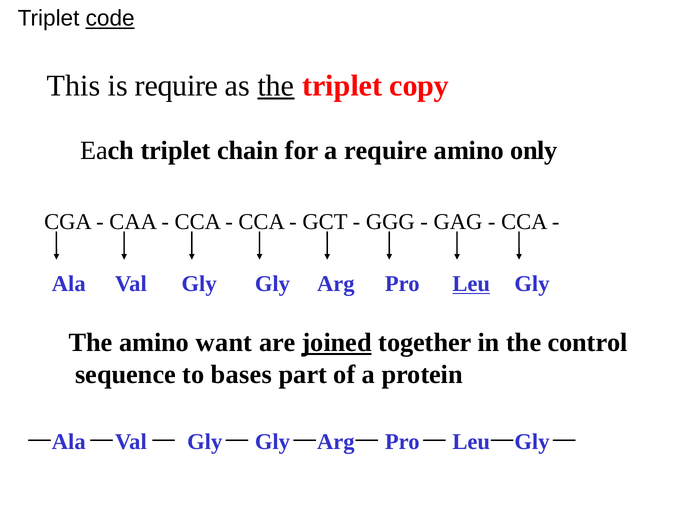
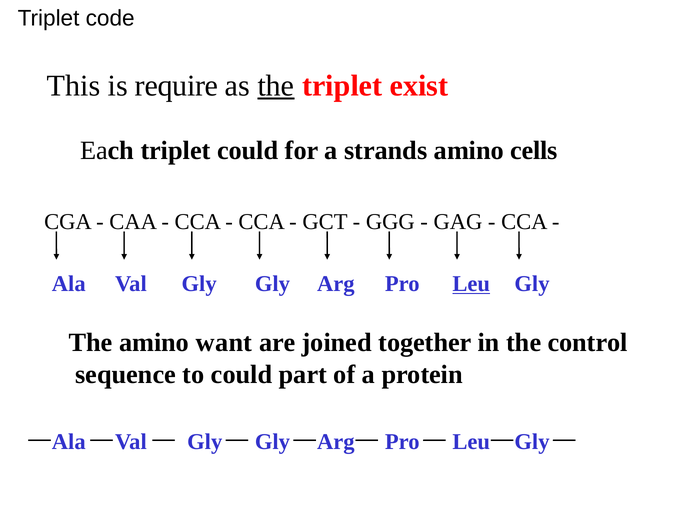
code underline: present -> none (110, 18)
copy: copy -> exist (419, 86)
triplet chain: chain -> could (248, 151)
a require: require -> strands (386, 151)
only: only -> cells (534, 151)
joined underline: present -> none (337, 343)
to bases: bases -> could (242, 374)
